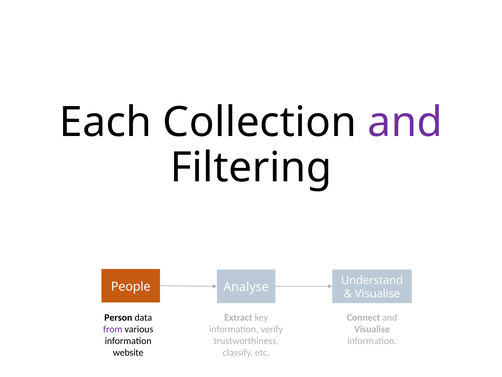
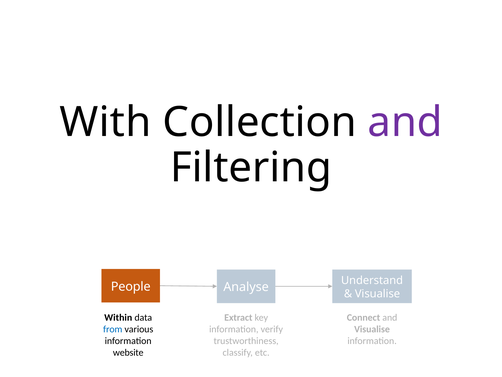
Each: Each -> With (105, 122)
Person: Person -> Within (118, 317)
from colour: purple -> blue (113, 329)
